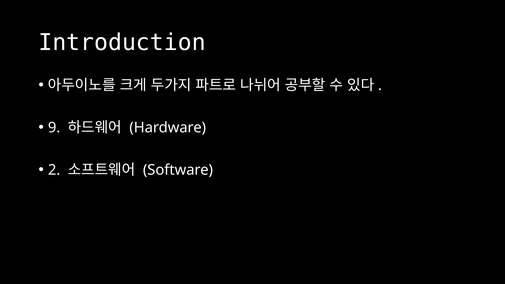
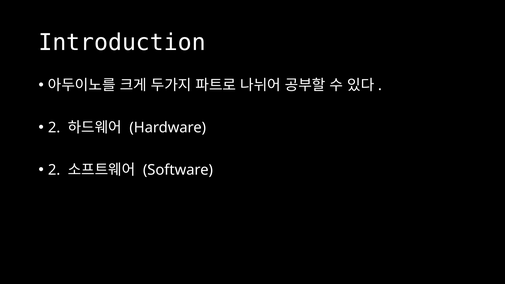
9: 9 -> 2 (54, 128)
